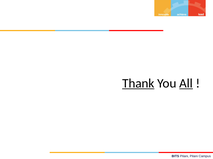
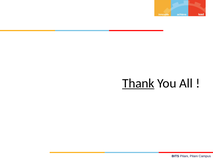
All underline: present -> none (186, 84)
